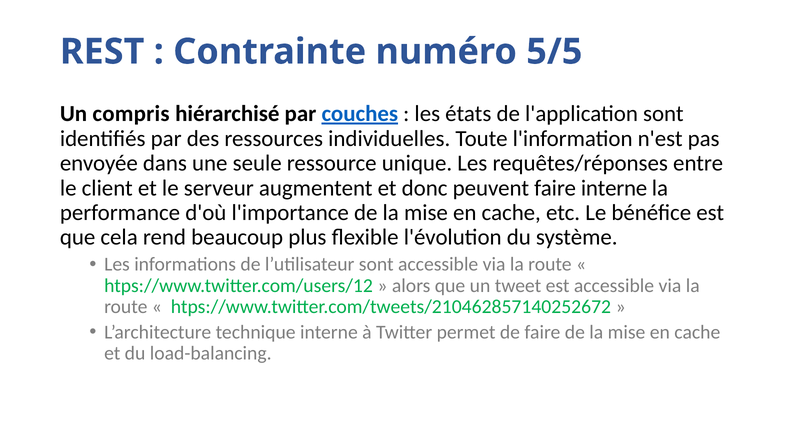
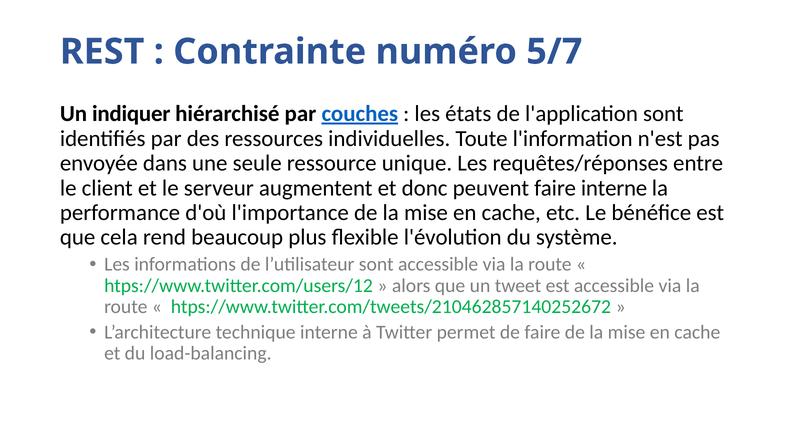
5/5: 5/5 -> 5/7 (554, 52)
compris: compris -> indiquer (131, 114)
